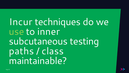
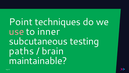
Incur: Incur -> Point (21, 22)
use colour: light green -> pink (16, 31)
class: class -> brain (53, 51)
